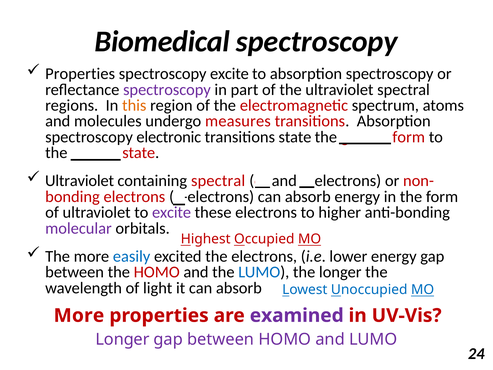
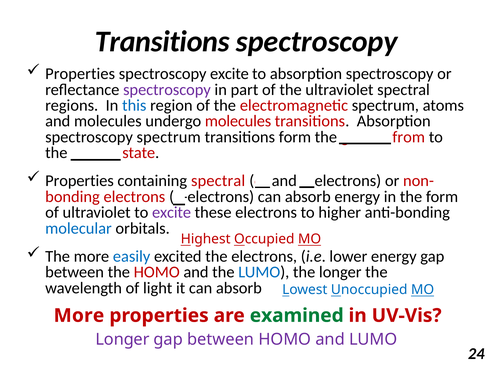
Biomedical: Biomedical -> Transitions (162, 42)
this colour: orange -> blue (134, 105)
undergo measures: measures -> molecules (238, 121)
spectroscopy electronic: electronic -> spectrum (169, 137)
transitions state: state -> form (295, 137)
form: form -> from (409, 137)
Ultraviolet: Ultraviolet -> Properties (79, 181)
molecular colour: purple -> blue (78, 228)
examined colour: purple -> green (297, 315)
